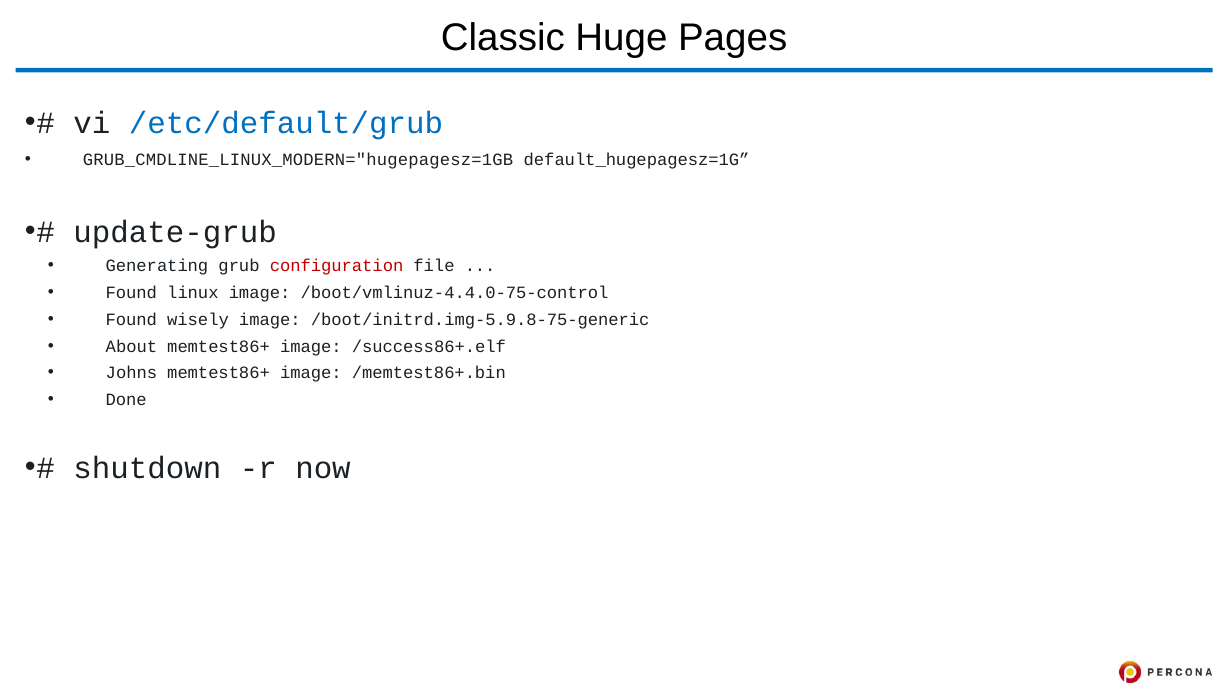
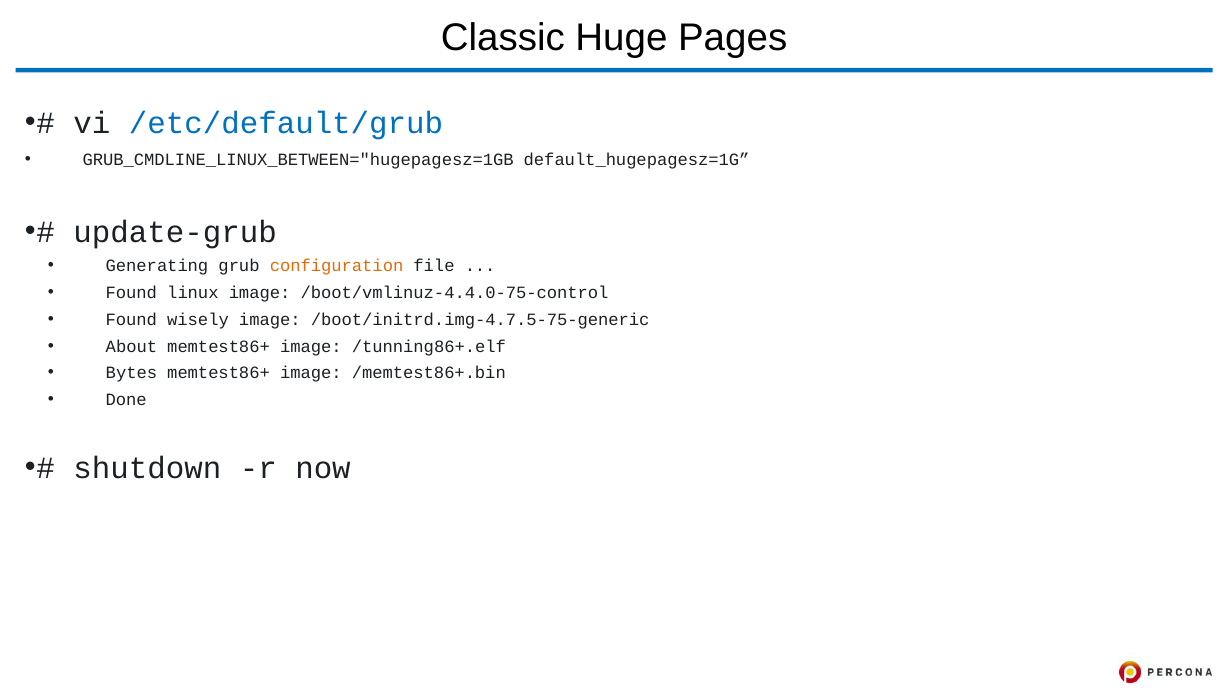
GRUB_CMDLINE_LINUX_MODERN="hugepagesz=1GB: GRUB_CMDLINE_LINUX_MODERN="hugepagesz=1GB -> GRUB_CMDLINE_LINUX_BETWEEN="hugepagesz=1GB (298, 160)
configuration colour: red -> orange (337, 266)
/boot/initrd.img-5.9.8-75-generic: /boot/initrd.img-5.9.8-75-generic -> /boot/initrd.img-4.7.5-75-generic (480, 320)
/success86+.elf: /success86+.elf -> /tunning86+.elf (429, 346)
Johns: Johns -> Bytes (131, 373)
